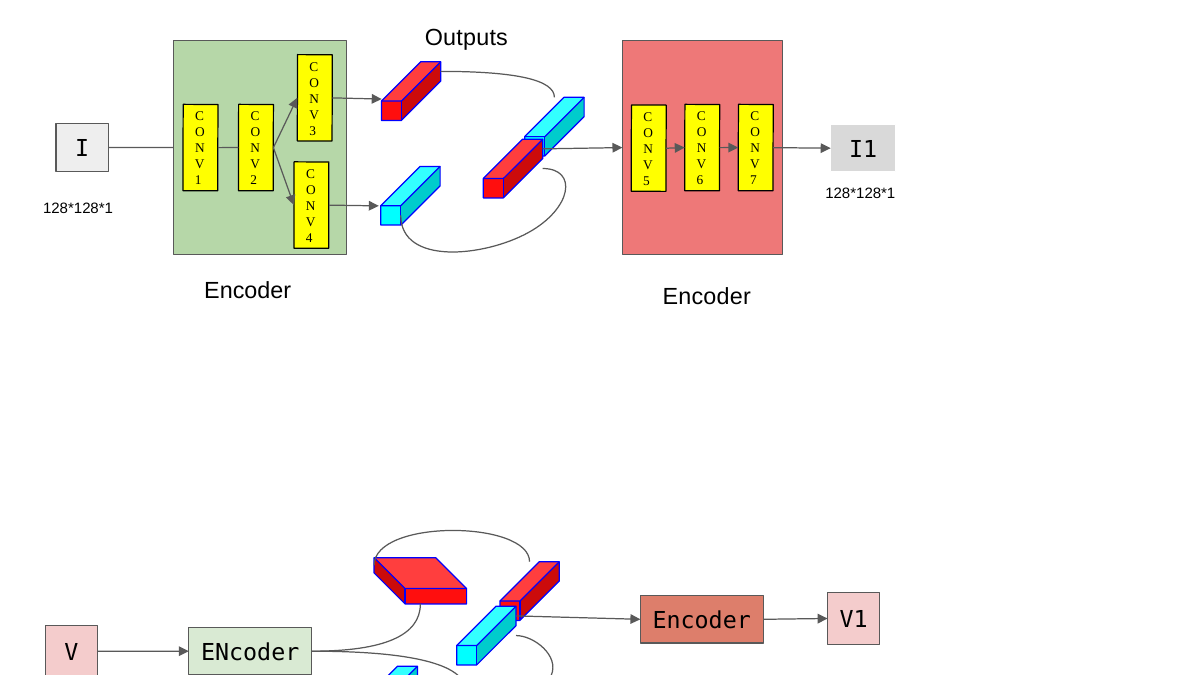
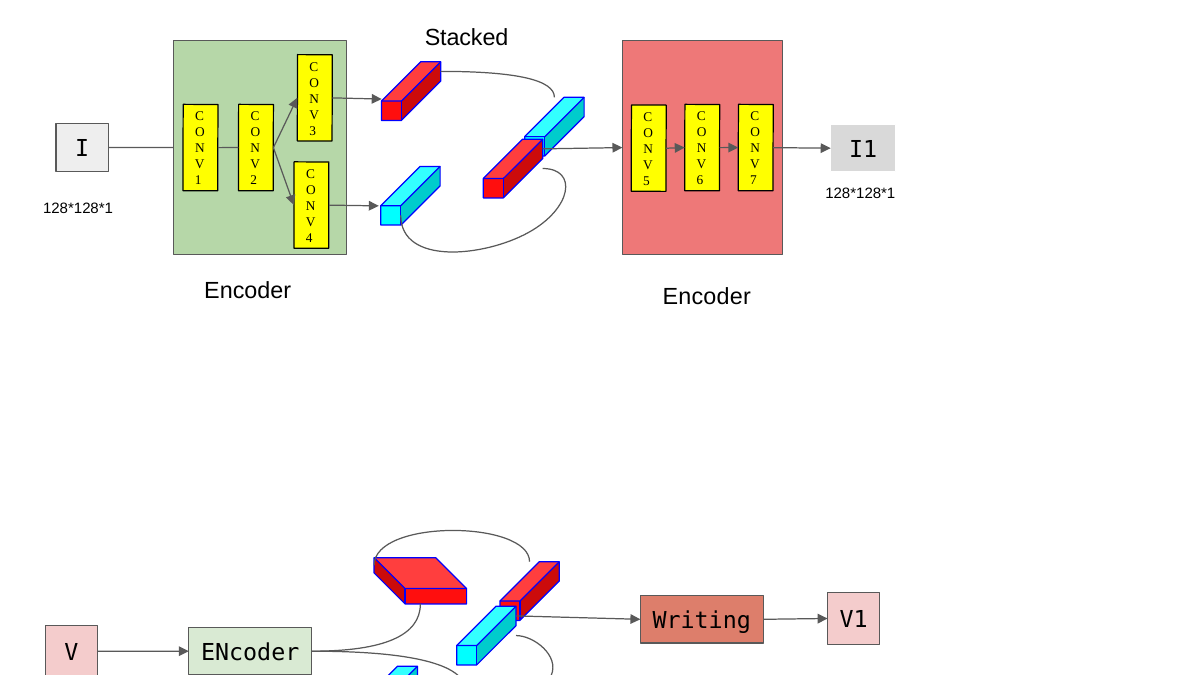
Outputs: Outputs -> Stacked (467, 37)
Encoder: Encoder -> Writing (702, 621)
